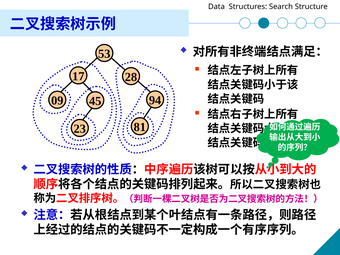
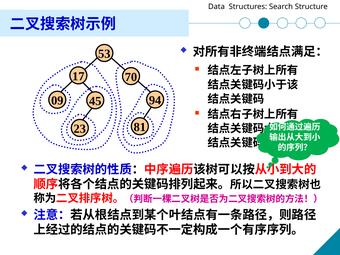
28: 28 -> 70 (131, 77)
